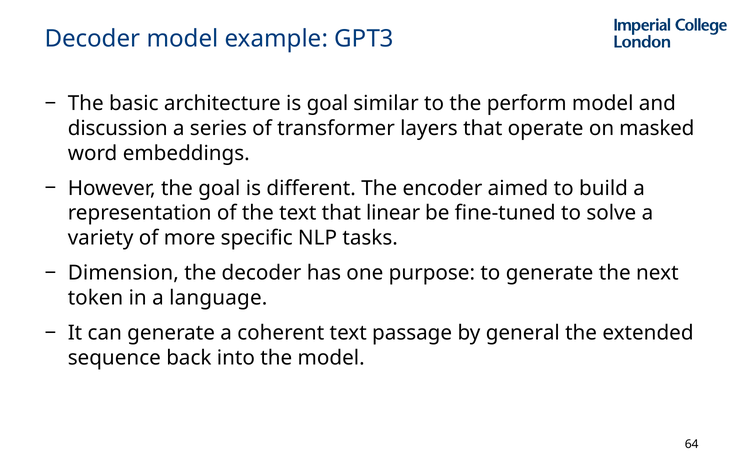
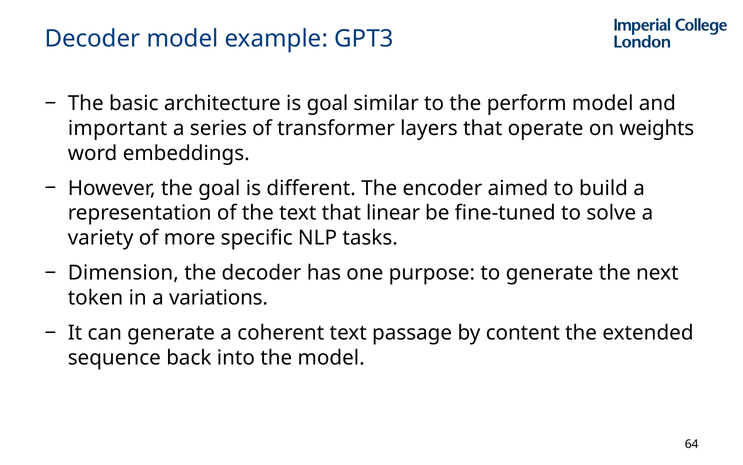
discussion: discussion -> important (118, 128)
masked: masked -> weights (657, 128)
language: language -> variations (218, 298)
general: general -> content (523, 333)
